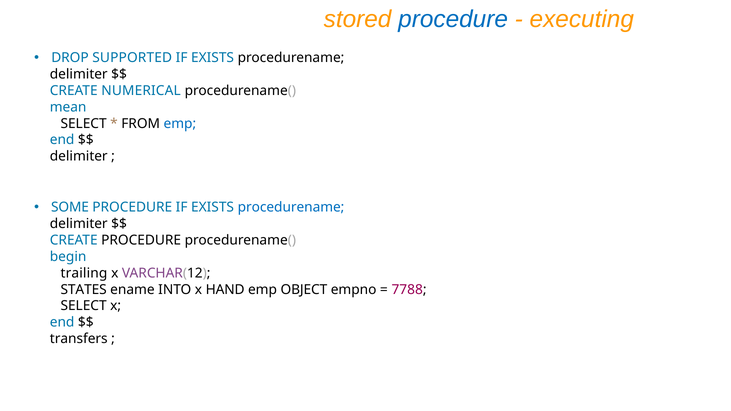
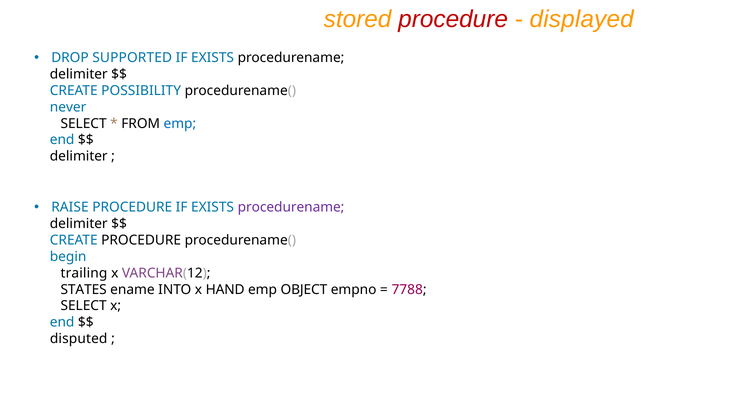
procedure colour: blue -> red (453, 19)
executing: executing -> displayed (582, 19)
NUMERICAL: NUMERICAL -> POSSIBILITY (141, 91)
mean: mean -> never (68, 107)
SOME: SOME -> RAISE (70, 207)
procedurename colour: blue -> purple (291, 207)
transfers: transfers -> disputed (79, 339)
